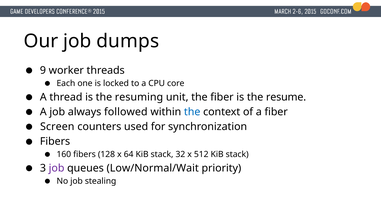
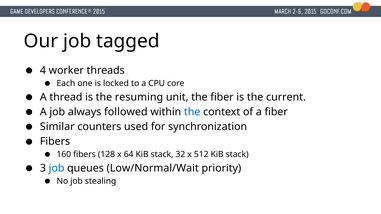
dumps: dumps -> tagged (128, 41)
9: 9 -> 4 (43, 71)
resume: resume -> current (286, 97)
Screen: Screen -> Similar (57, 127)
job colour: purple -> blue (57, 168)
